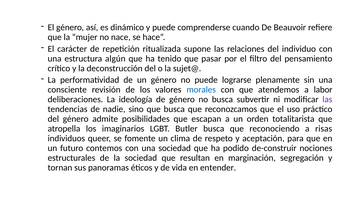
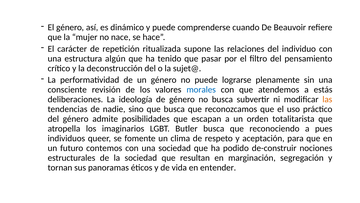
labor: labor -> estás (323, 89)
las colour: purple -> orange (327, 99)
risas: risas -> pues (324, 128)
